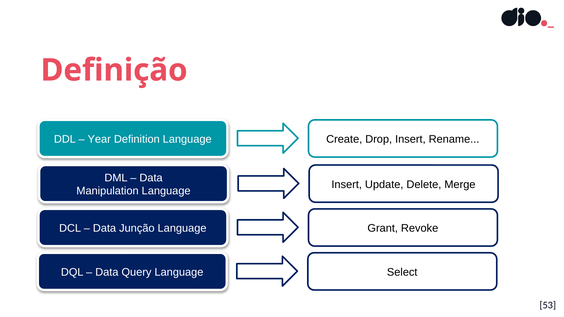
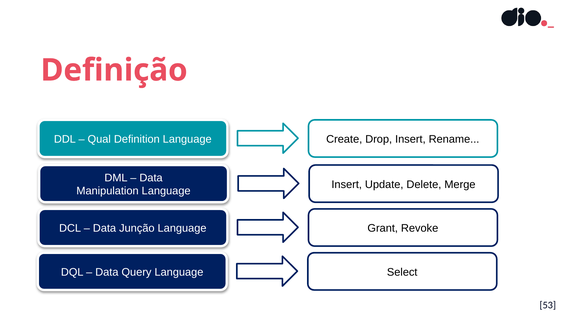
Year: Year -> Qual (99, 139)
